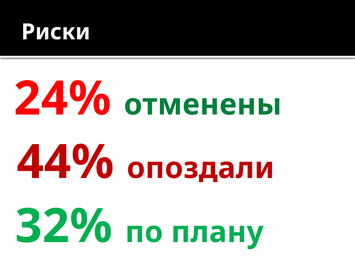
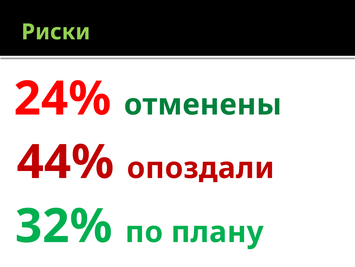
Риски colour: white -> light green (56, 32)
